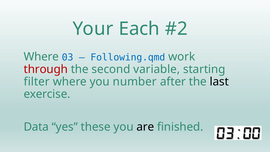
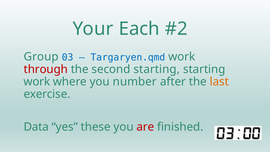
Where: Where -> Group (41, 57)
Following.qmd: Following.qmd -> Targaryen.qmd (128, 57)
second variable: variable -> starting (157, 69)
filter: filter -> work (37, 82)
last colour: black -> orange (219, 82)
are colour: black -> red (145, 127)
